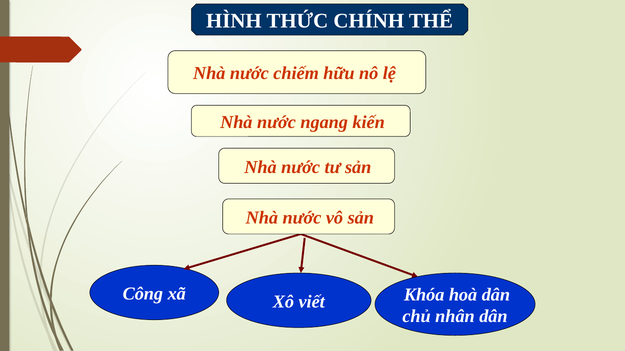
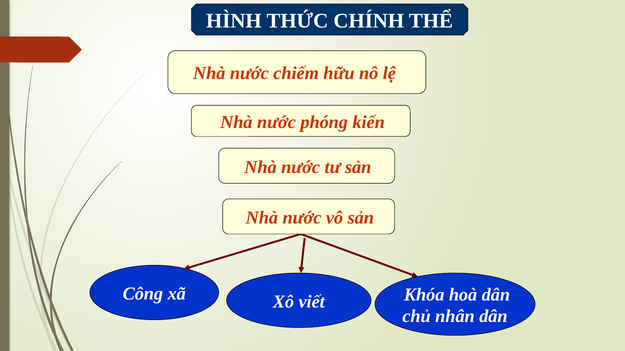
ngang: ngang -> phóng (324, 122)
